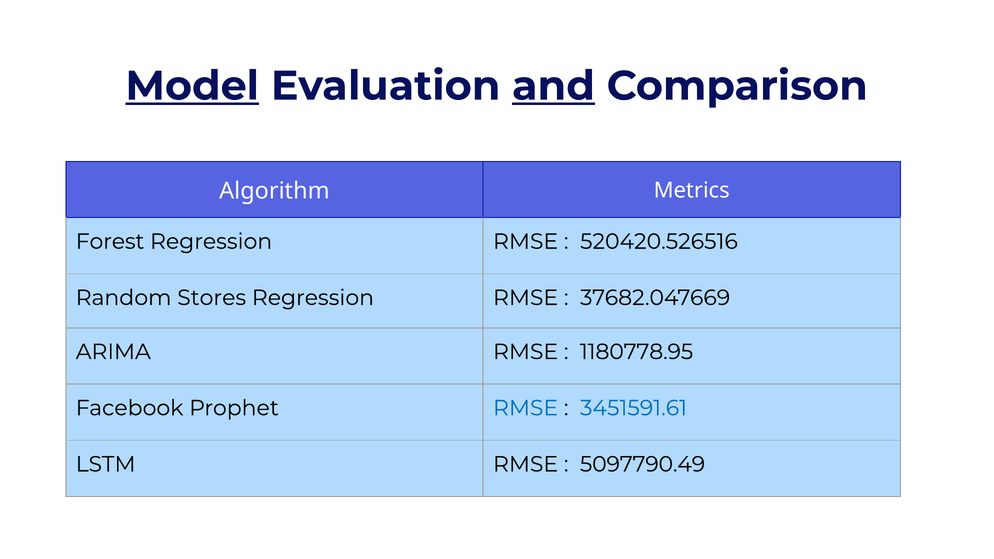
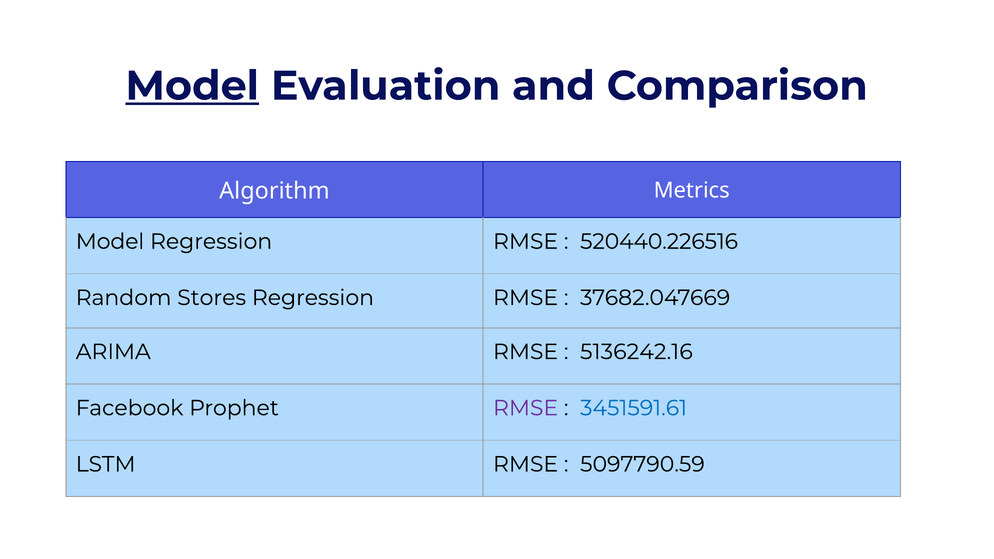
and underline: present -> none (553, 86)
Forest: Forest -> Model (110, 242)
520420.526516: 520420.526516 -> 520440.226516 (659, 242)
1180778.95: 1180778.95 -> 5136242.16 (636, 352)
RMSE colour: blue -> purple (526, 408)
5097790.49: 5097790.49 -> 5097790.59 (642, 464)
